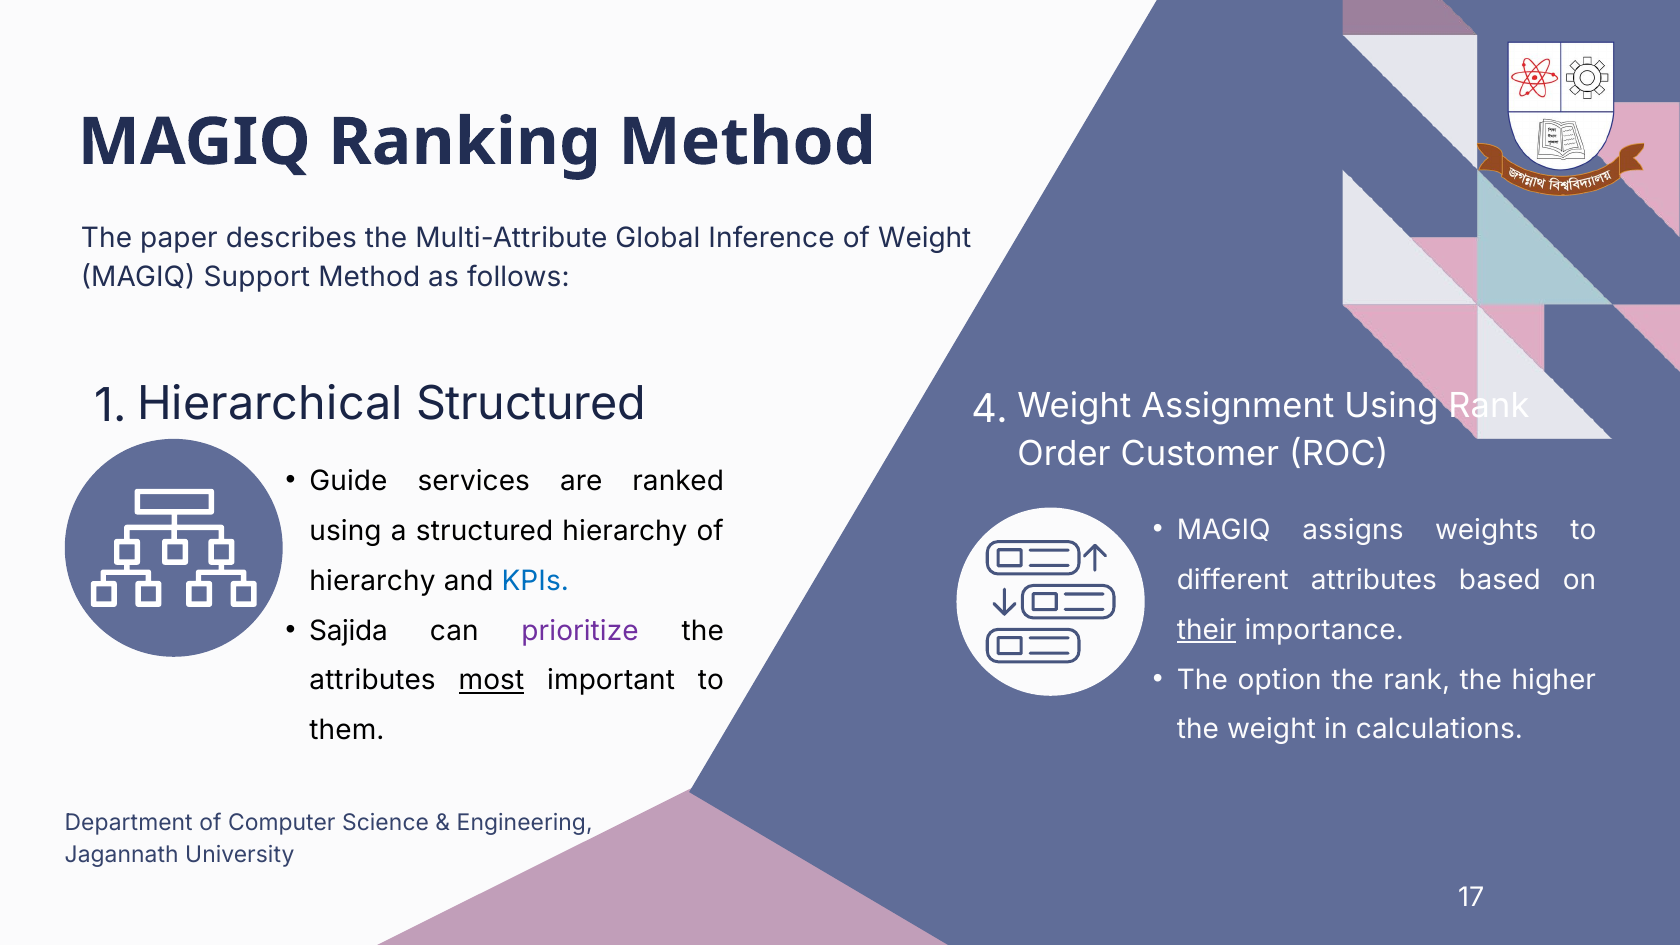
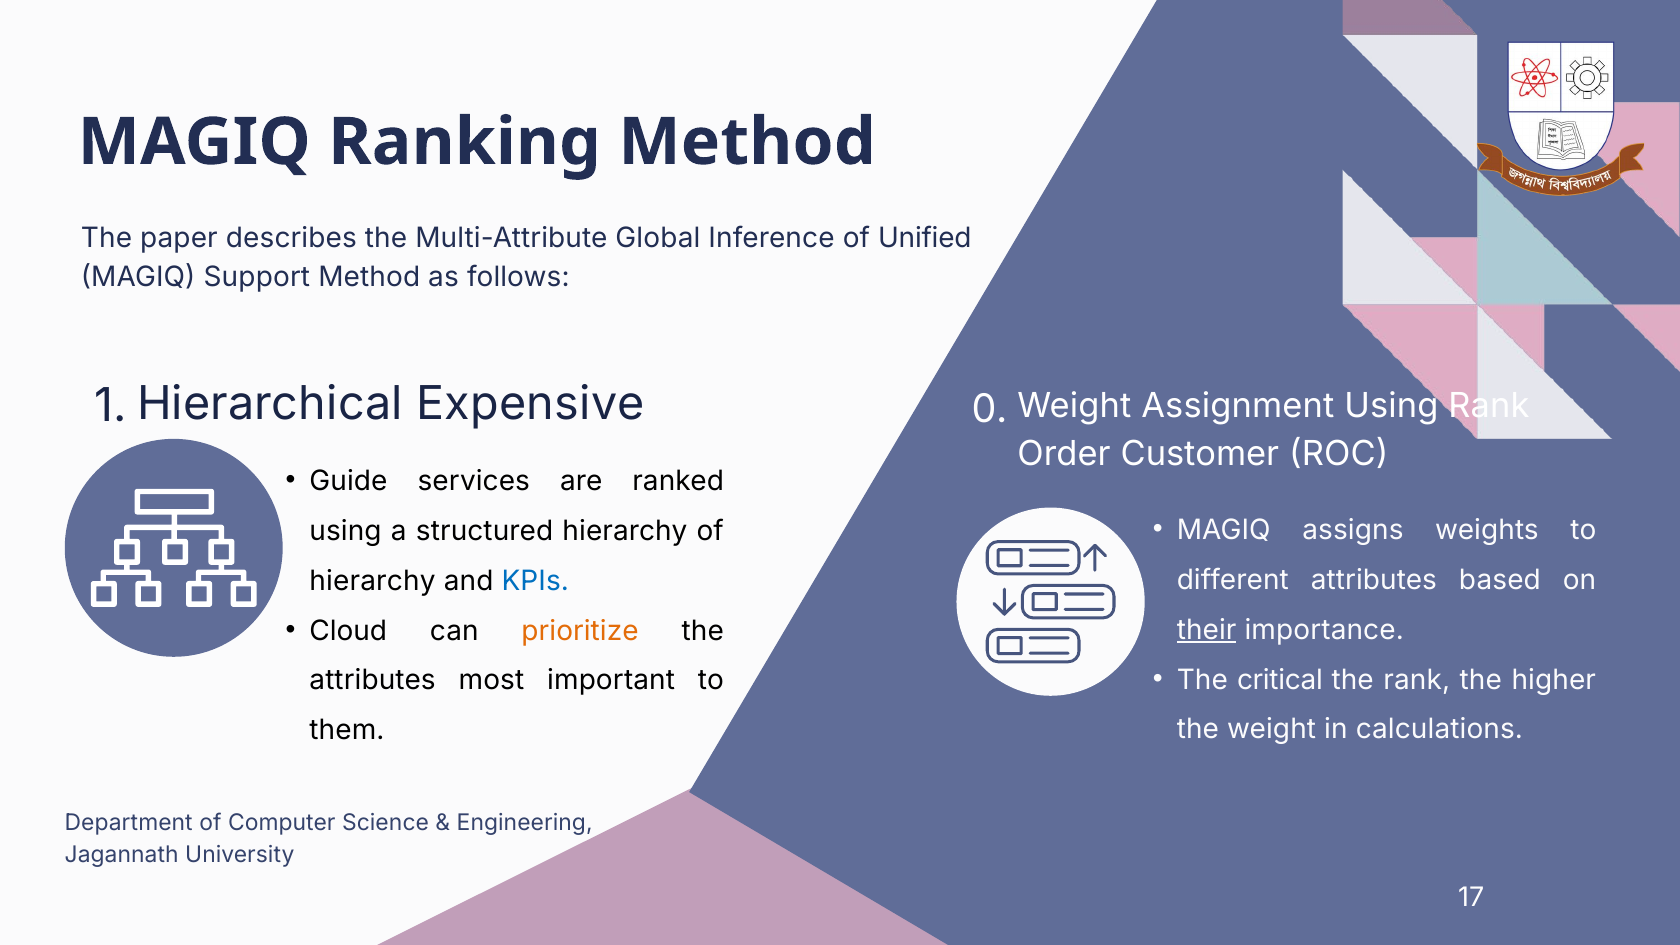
of Weight: Weight -> Unified (925, 238)
Hierarchical Structured: Structured -> Expensive (531, 404)
4: 4 -> 0 (990, 409)
Sajida: Sajida -> Cloud (348, 631)
prioritize colour: purple -> orange (580, 631)
option: option -> critical (1280, 680)
most underline: present -> none (491, 681)
